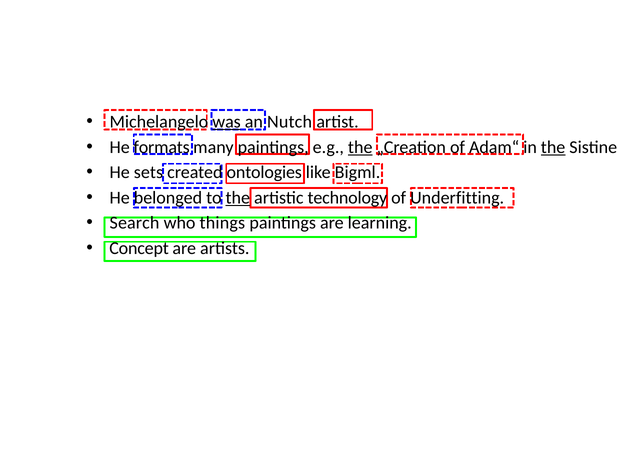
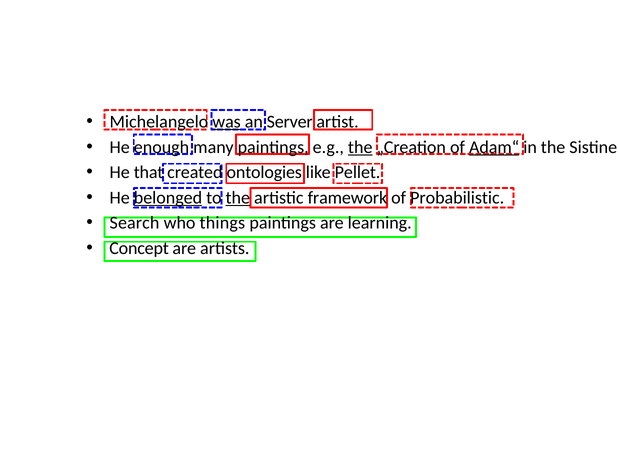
Nutch: Nutch -> Server (290, 122)
formats: formats -> enough (162, 147)
Adam“ underline: none -> present (494, 147)
the underline: present -> none (553, 147)
sets: sets -> that (149, 172)
Bigml: Bigml -> Pellet (358, 172)
belonged underline: none -> present (168, 197)
technology: technology -> framework (347, 197)
Underfitting: Underfitting -> Probabilistic (457, 197)
